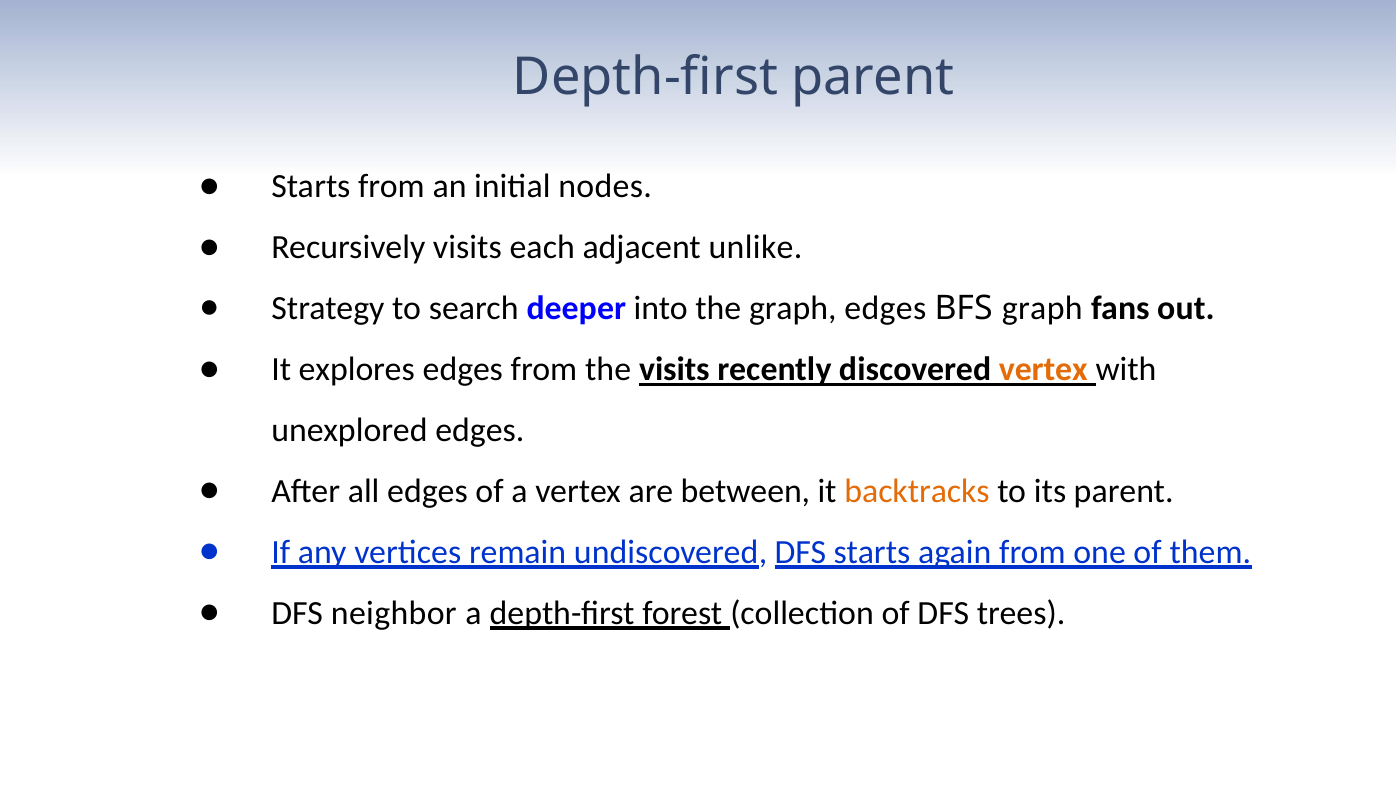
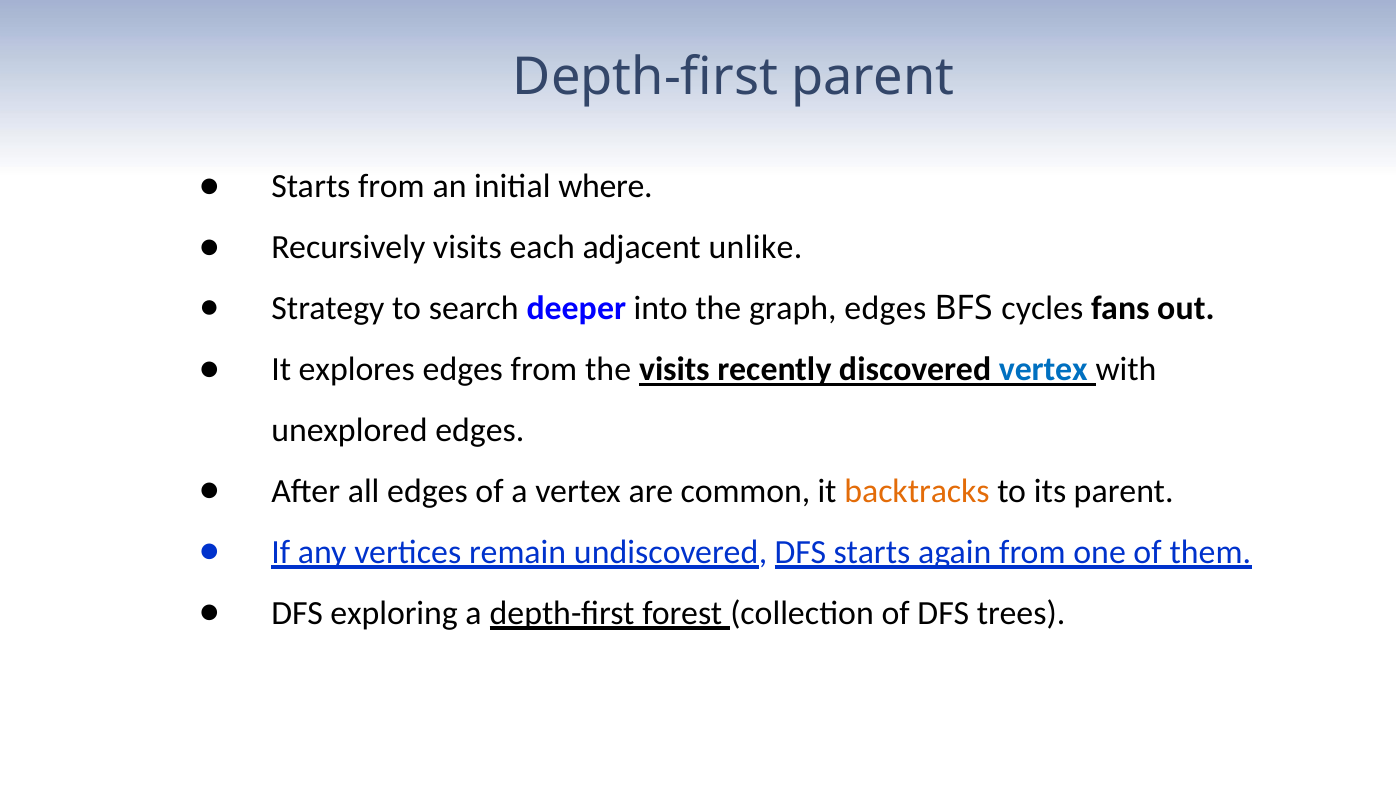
nodes: nodes -> where (605, 187)
BFS graph: graph -> cycles (1042, 309)
vertex colour: orange -> blue (1043, 370)
between: between -> common (745, 492)
neighbor: neighbor -> exploring (394, 614)
